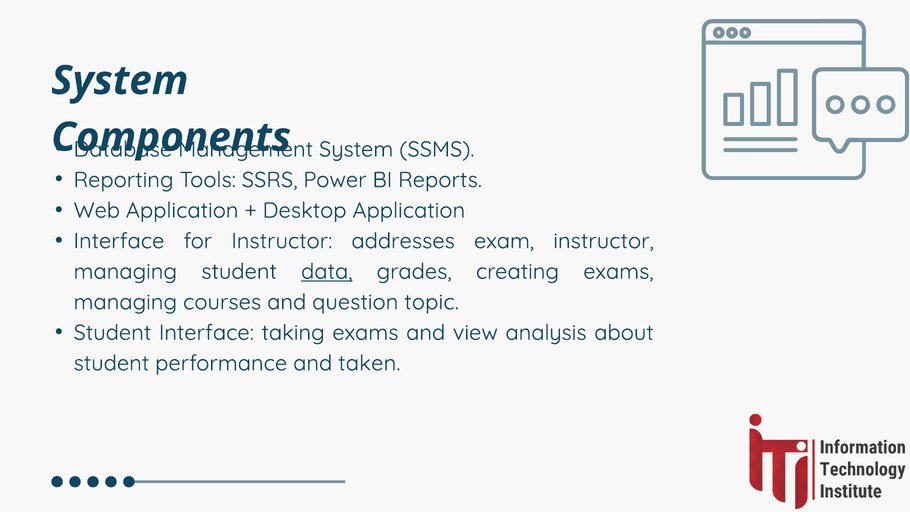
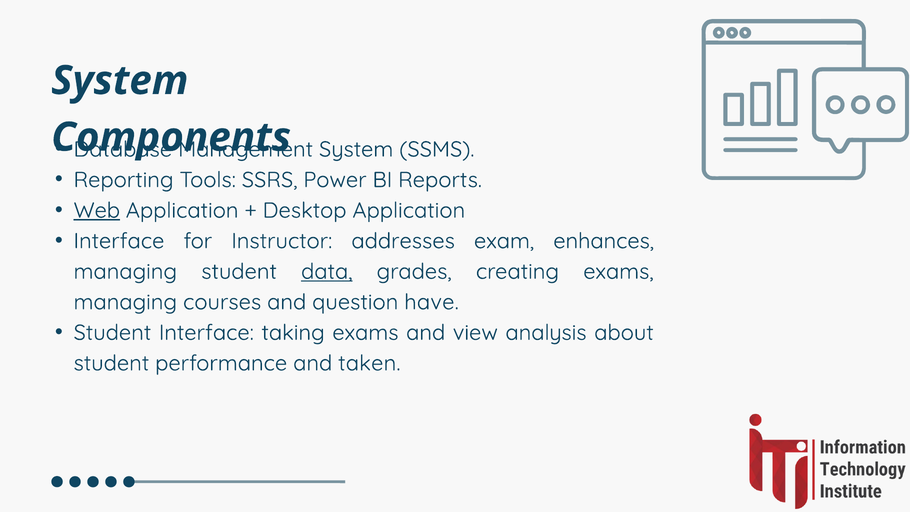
Web underline: none -> present (97, 210)
exam instructor: instructor -> enhances (604, 241)
topic: topic -> have (431, 302)
